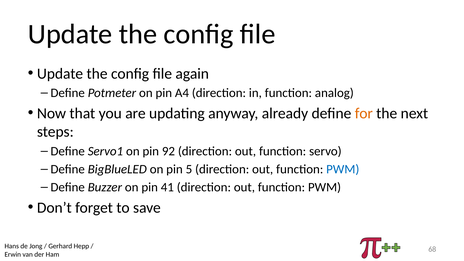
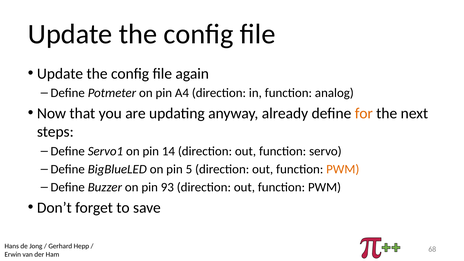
92: 92 -> 14 (168, 151)
PWM colour: blue -> orange (343, 169)
41: 41 -> 93 (167, 187)
